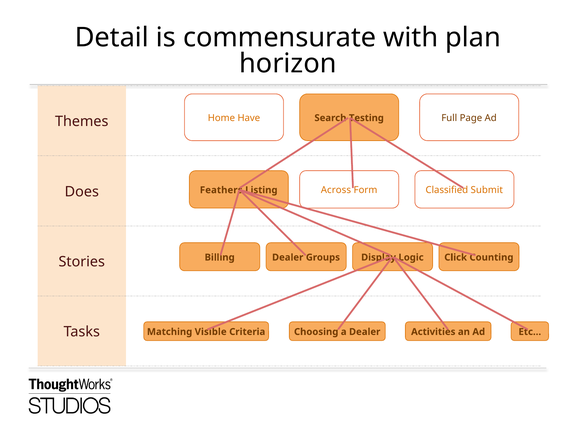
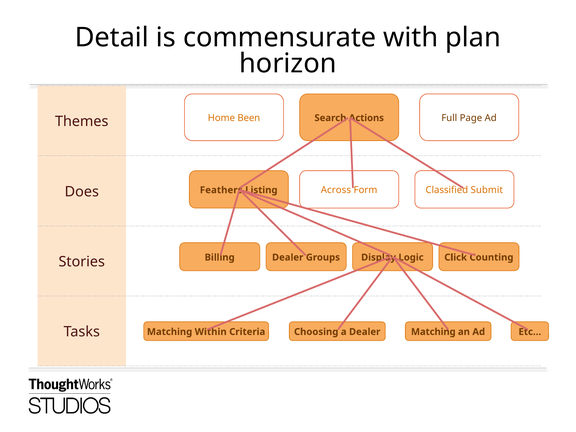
Have: Have -> Been (249, 118)
Testing: Testing -> Actions (366, 118)
Visible: Visible -> Within (211, 332)
Dealer Activities: Activities -> Matching (433, 332)
